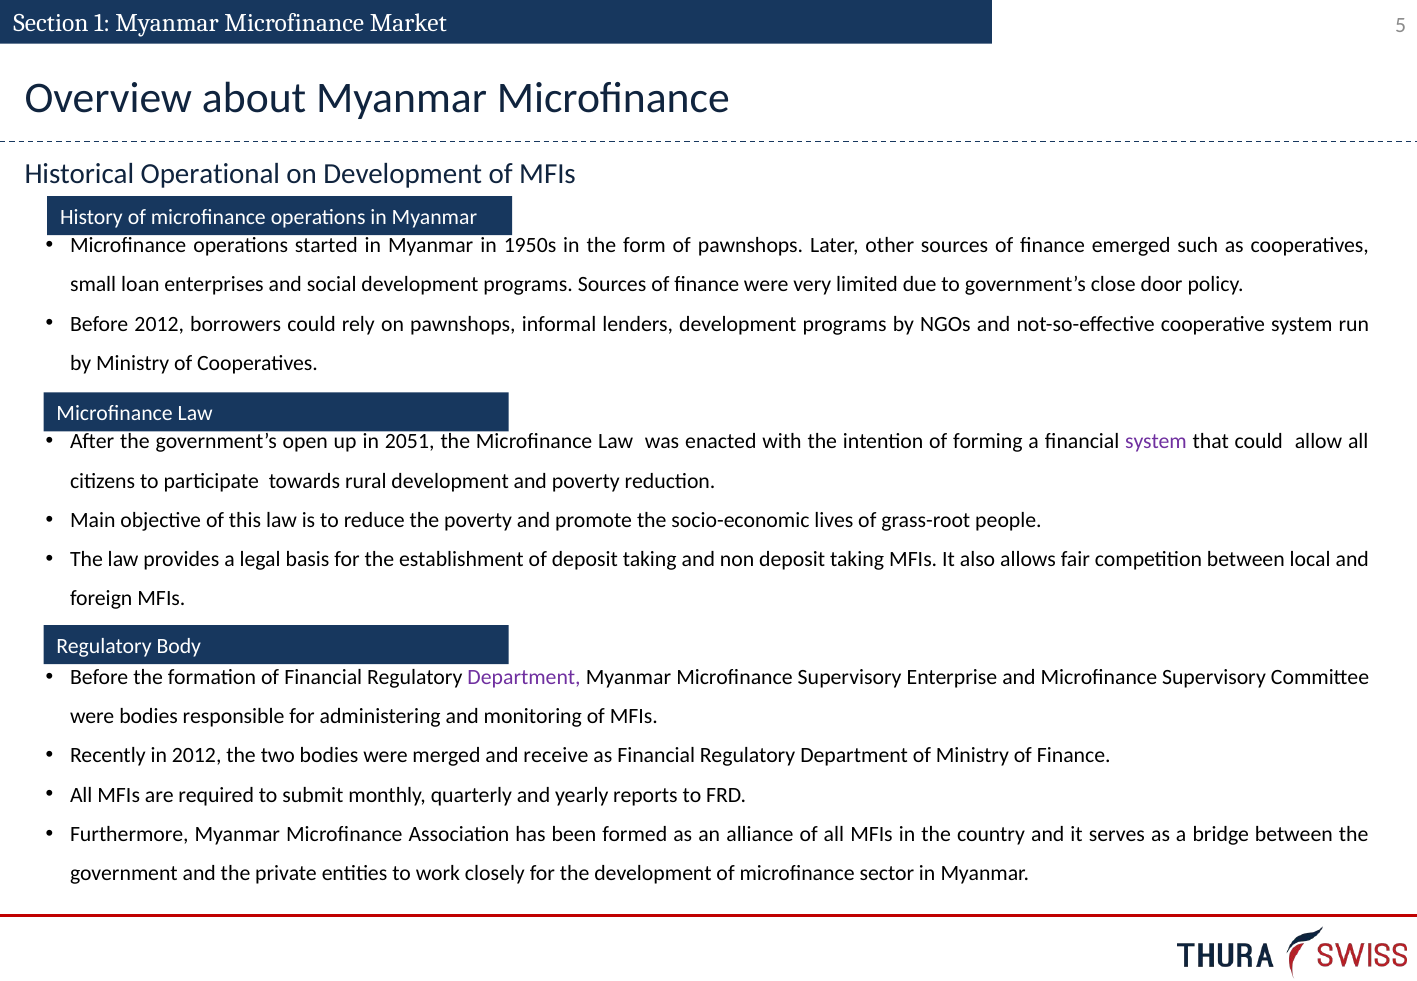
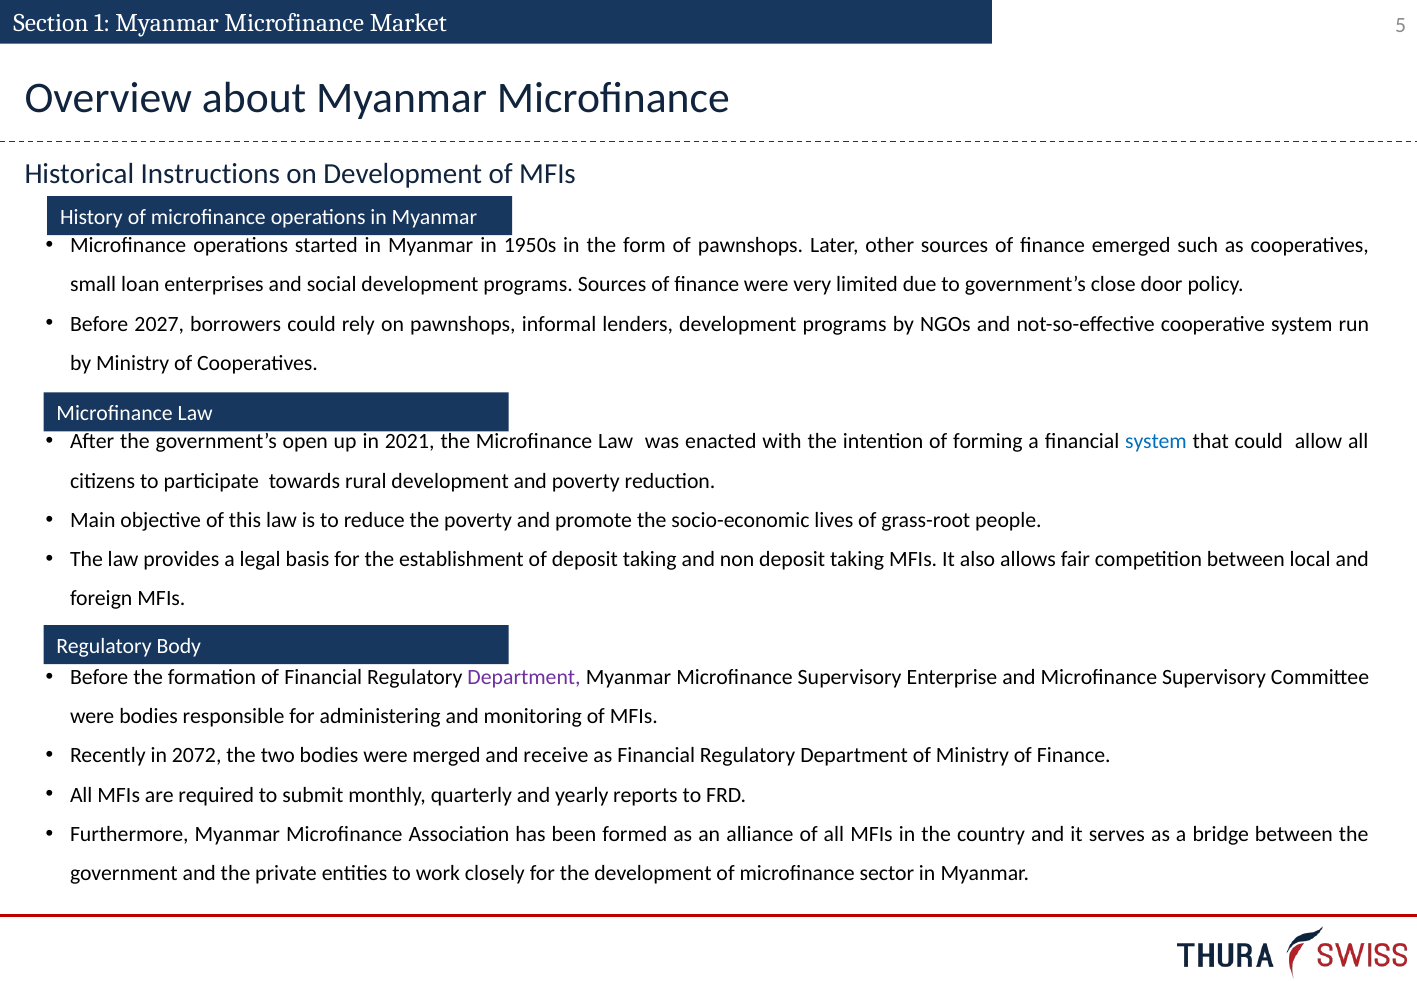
Operational: Operational -> Instructions (210, 174)
Before 2012: 2012 -> 2027 (159, 324)
2051: 2051 -> 2021 (410, 442)
system colour: purple -> blue (1156, 442)
in 2012: 2012 -> 2072 (197, 756)
